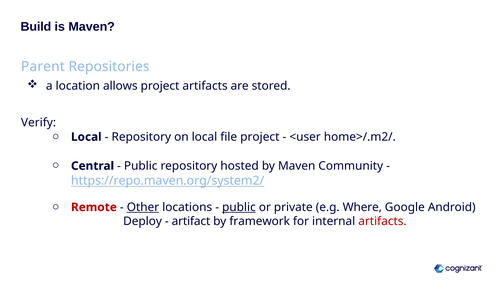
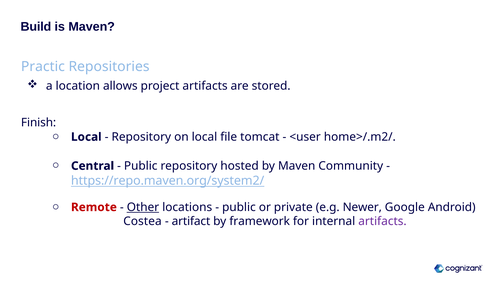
Parent: Parent -> Practic (43, 67)
Verify: Verify -> Finish (39, 123)
file project: project -> tomcat (260, 137)
public underline: present -> none (239, 207)
Where: Where -> Newer (362, 207)
Deploy: Deploy -> Costea (142, 222)
artifacts colour: red -> purple (382, 222)
